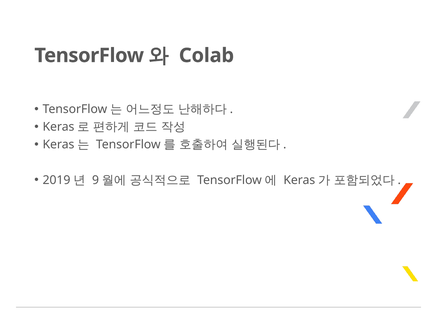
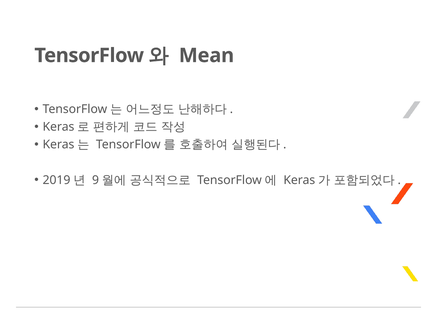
Colab: Colab -> Mean (206, 55)
